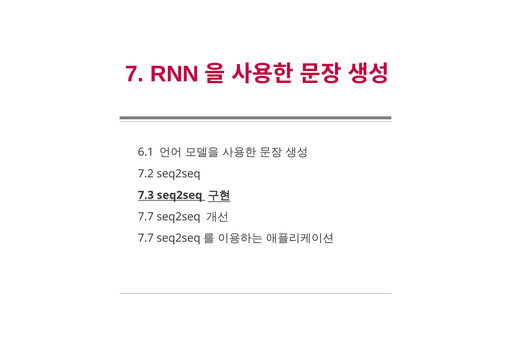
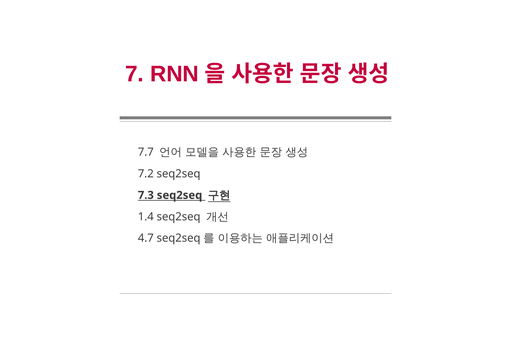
6.1: 6.1 -> 7.7 (146, 152)
7.7: 7.7 -> 1.4 (146, 217)
7.7: 7.7 -> 4.7 (146, 238)
